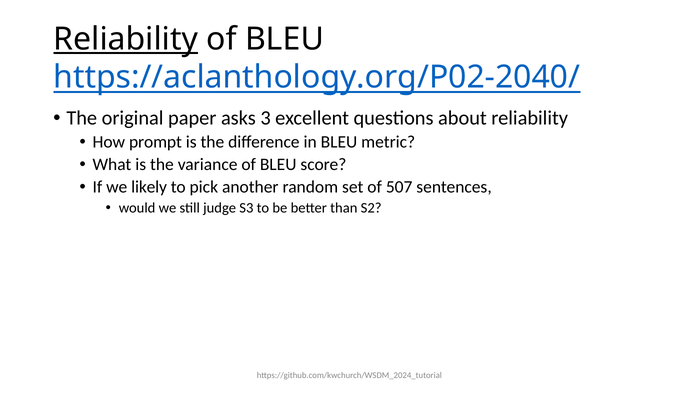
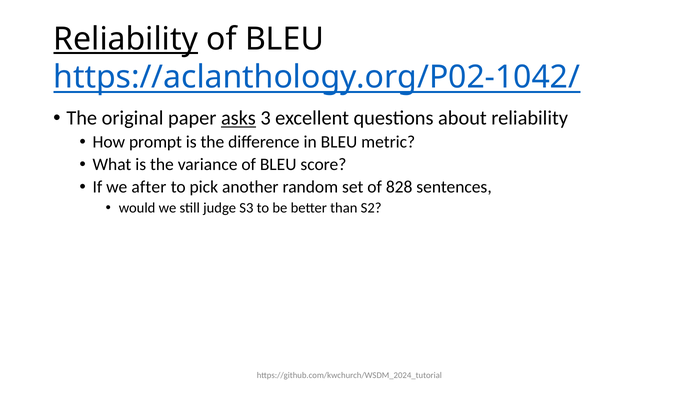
https://aclanthology.org/P02-2040/: https://aclanthology.org/P02-2040/ -> https://aclanthology.org/P02-1042/ (317, 77)
asks underline: none -> present (238, 118)
likely: likely -> after (149, 187)
507: 507 -> 828 (399, 187)
